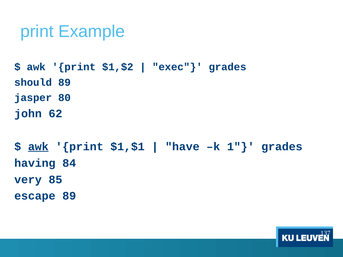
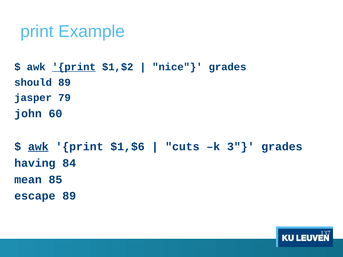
print underline: none -> present (74, 67)
exec: exec -> nice (177, 67)
80: 80 -> 79 (64, 98)
62: 62 -> 60 (55, 114)
$1,$1: $1,$1 -> $1,$6 (128, 147)
have: have -> cuts (182, 147)
1: 1 -> 3 (241, 147)
very: very -> mean (28, 180)
